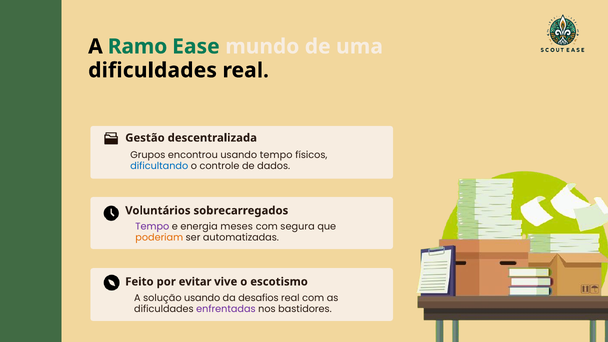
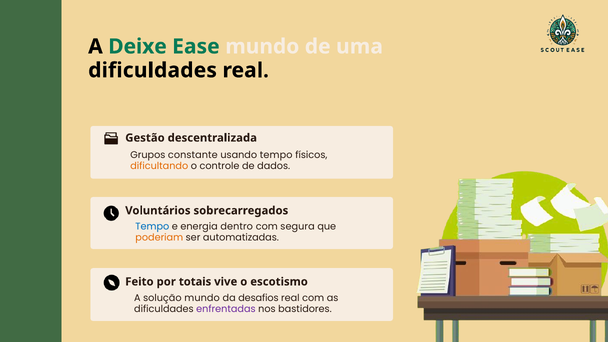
Ramo: Ramo -> Deixe (138, 47)
encontrou: encontrou -> constante (193, 155)
dificultando colour: blue -> orange (159, 166)
Tempo colour: purple -> blue (152, 226)
meses: meses -> dentro (237, 226)
evitar: evitar -> totais (195, 282)
solução usando: usando -> mundo (202, 298)
